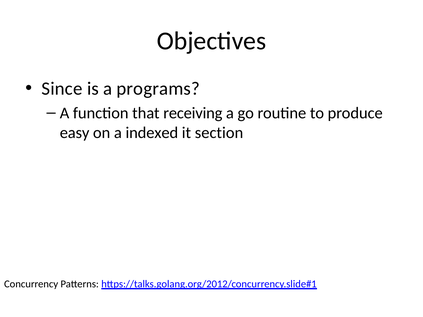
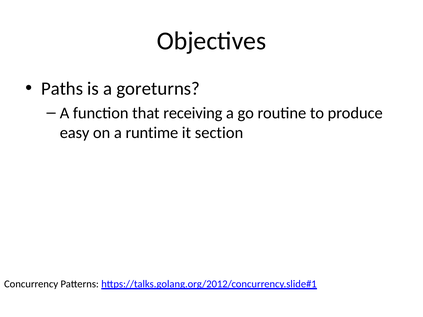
Since: Since -> Paths (62, 89)
programs: programs -> goreturns (158, 89)
indexed: indexed -> runtime (152, 133)
